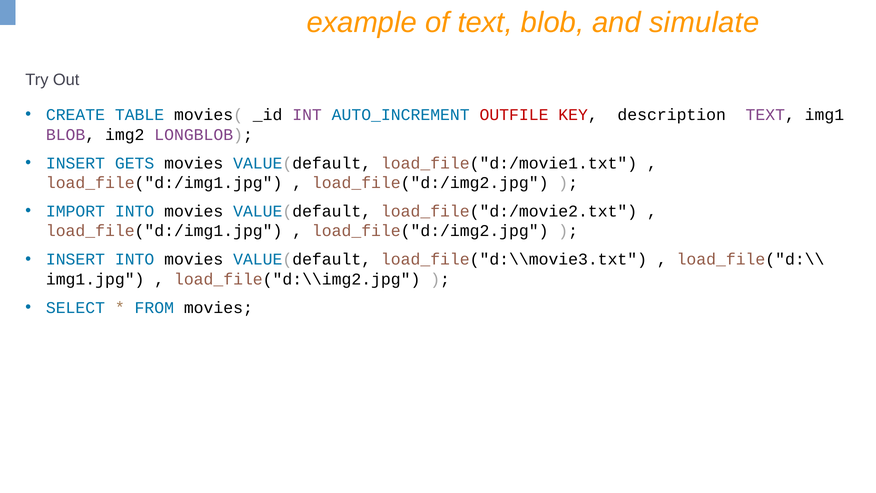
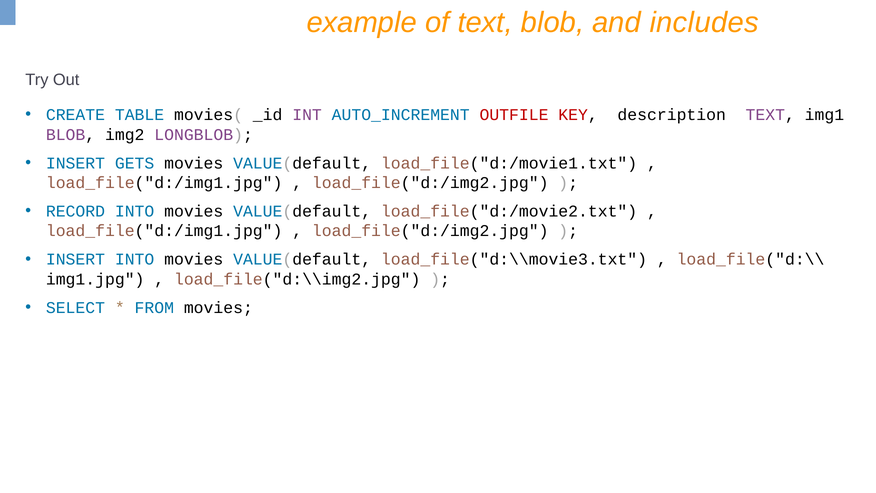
simulate: simulate -> includes (704, 23)
IMPORT: IMPORT -> RECORD (75, 211)
